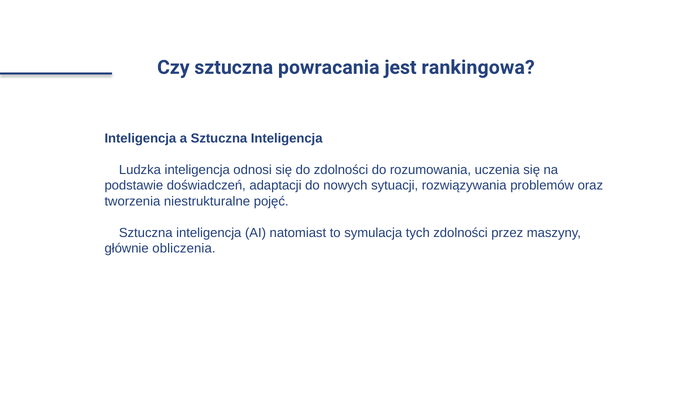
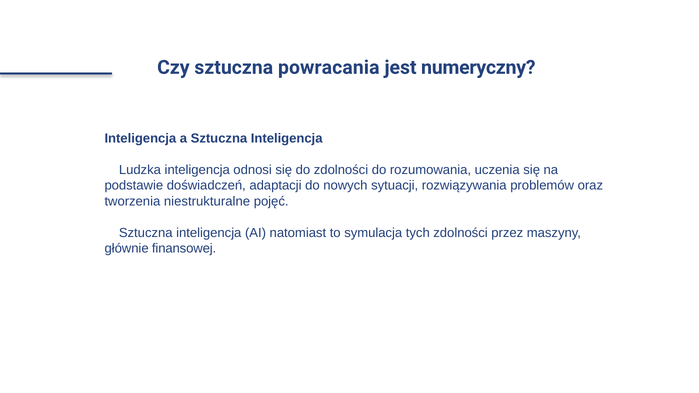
rankingowa: rankingowa -> numeryczny (478, 67)
obliczenia: obliczenia -> finansowej (184, 249)
